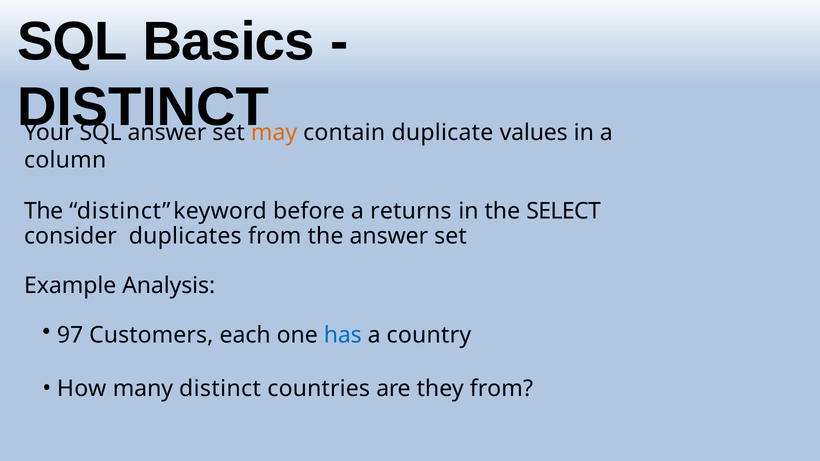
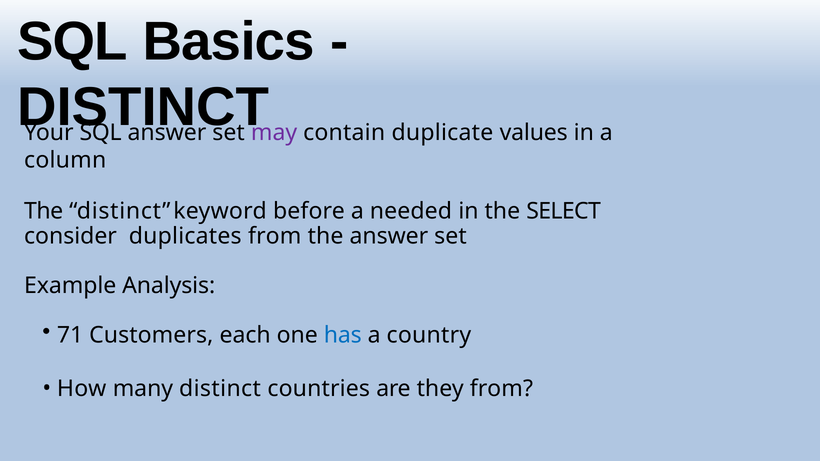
may colour: orange -> purple (274, 133)
returns: returns -> needed (411, 211)
97: 97 -> 71 (70, 335)
